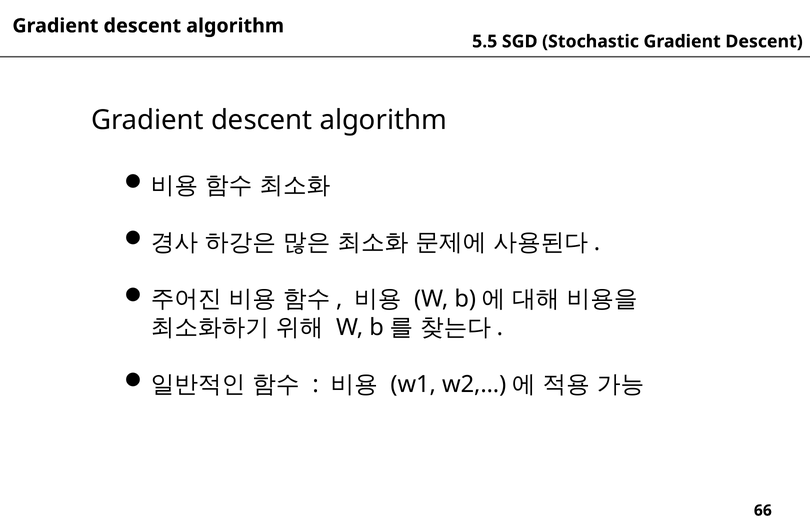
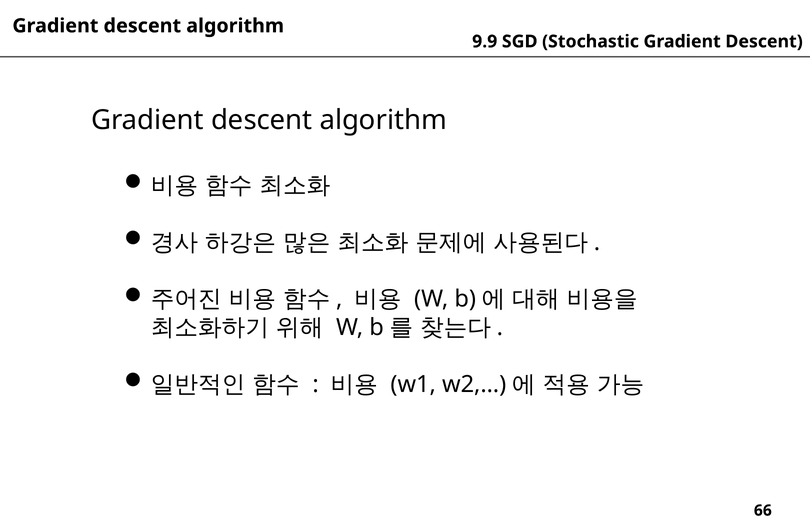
5.5: 5.5 -> 9.9 (485, 42)
